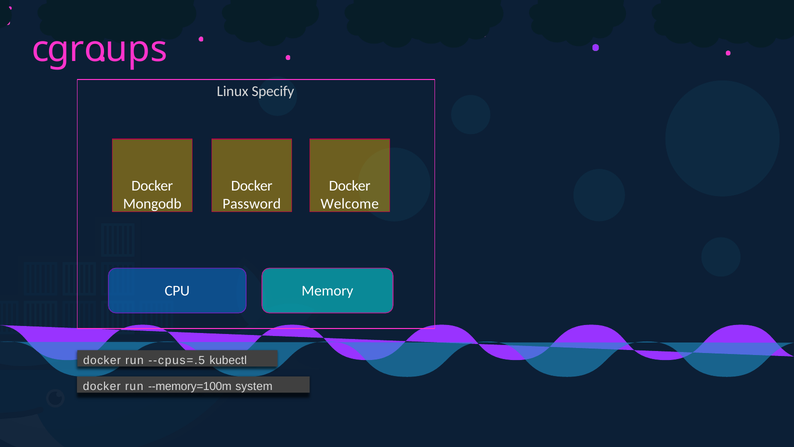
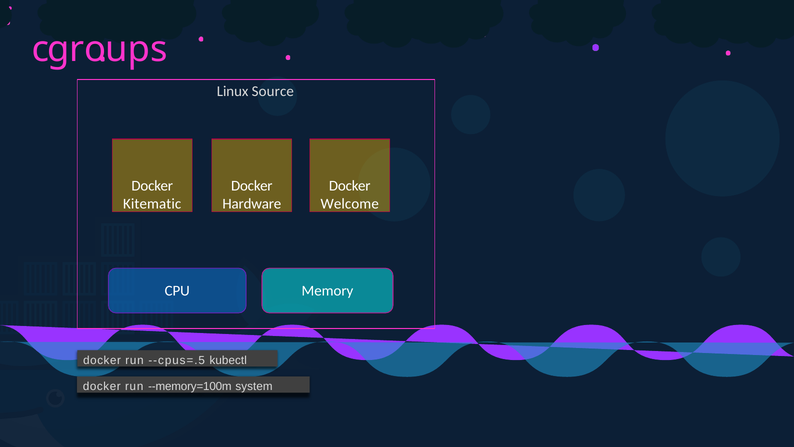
Specify: Specify -> Source (273, 91)
Mongodb: Mongodb -> Kitematic (152, 204)
Password: Password -> Hardware (252, 204)
